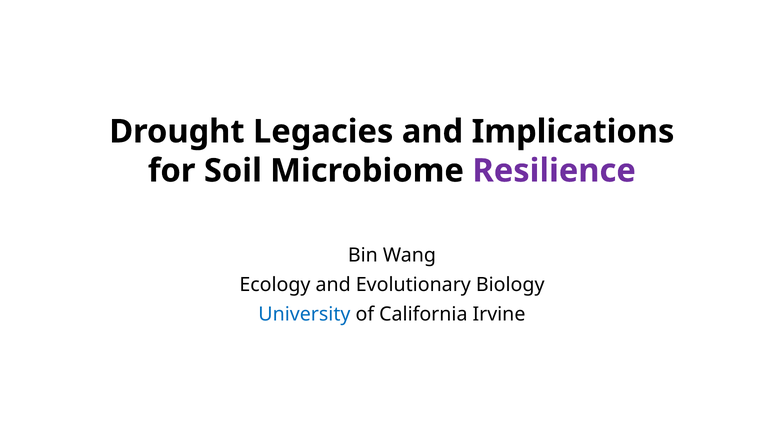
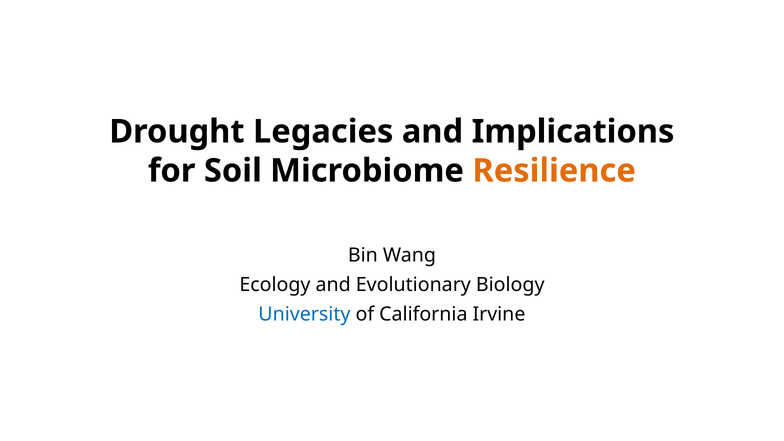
Resilience colour: purple -> orange (554, 171)
